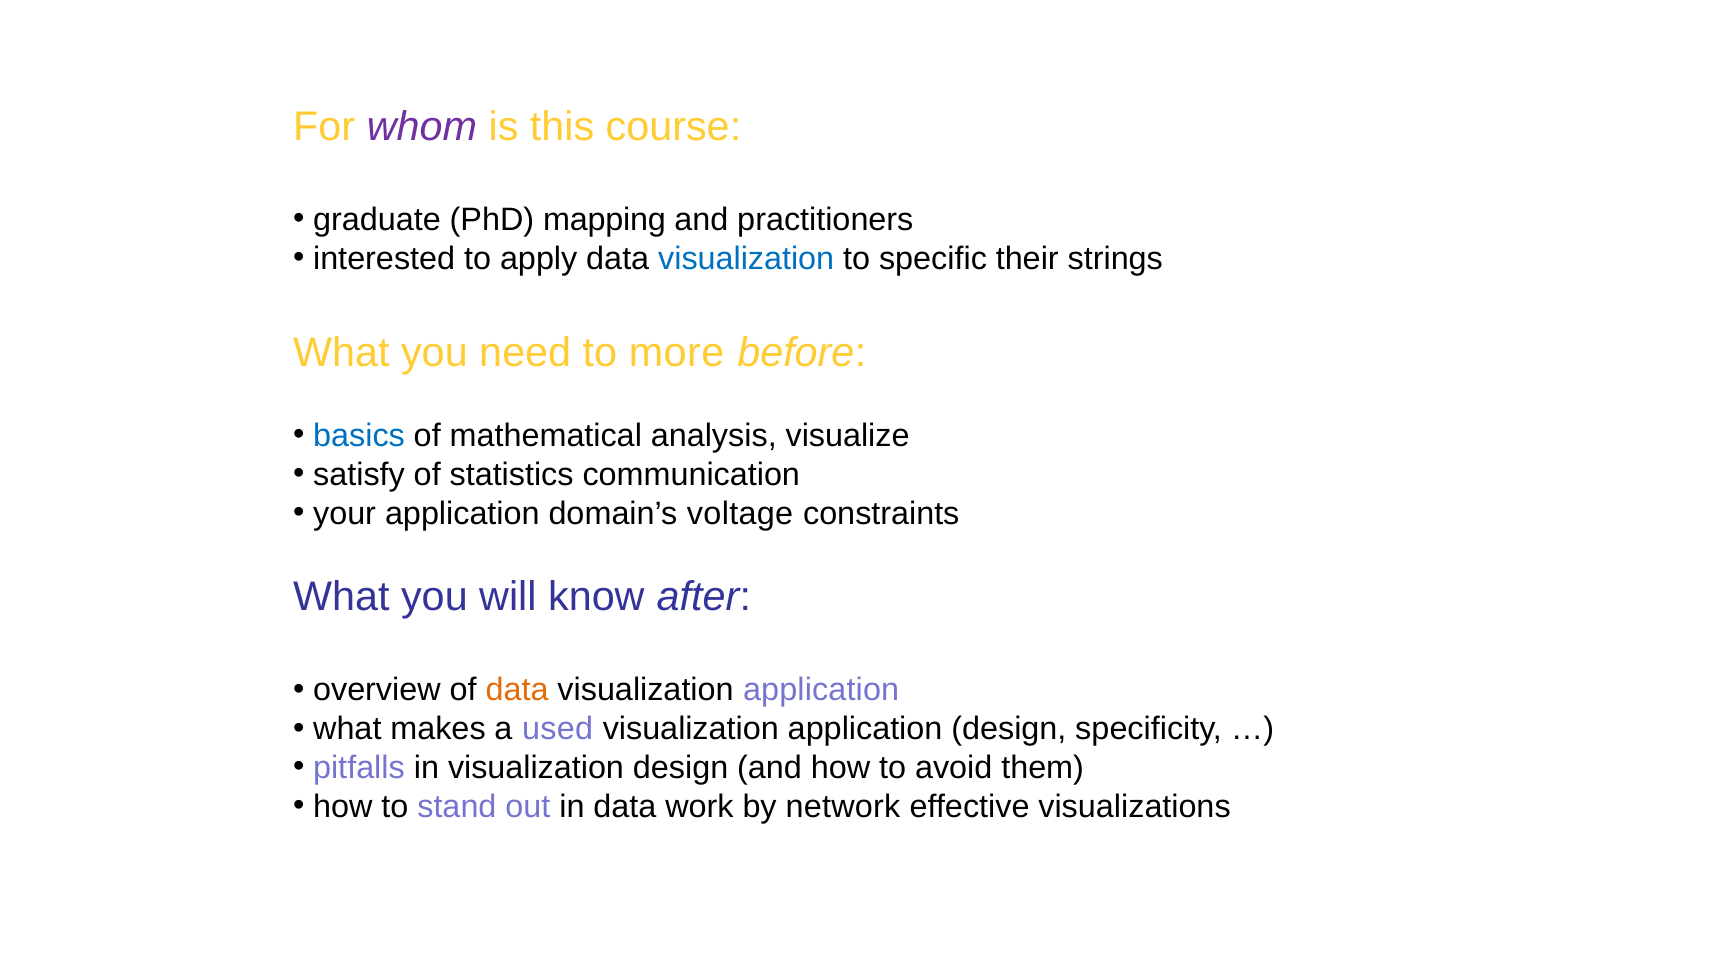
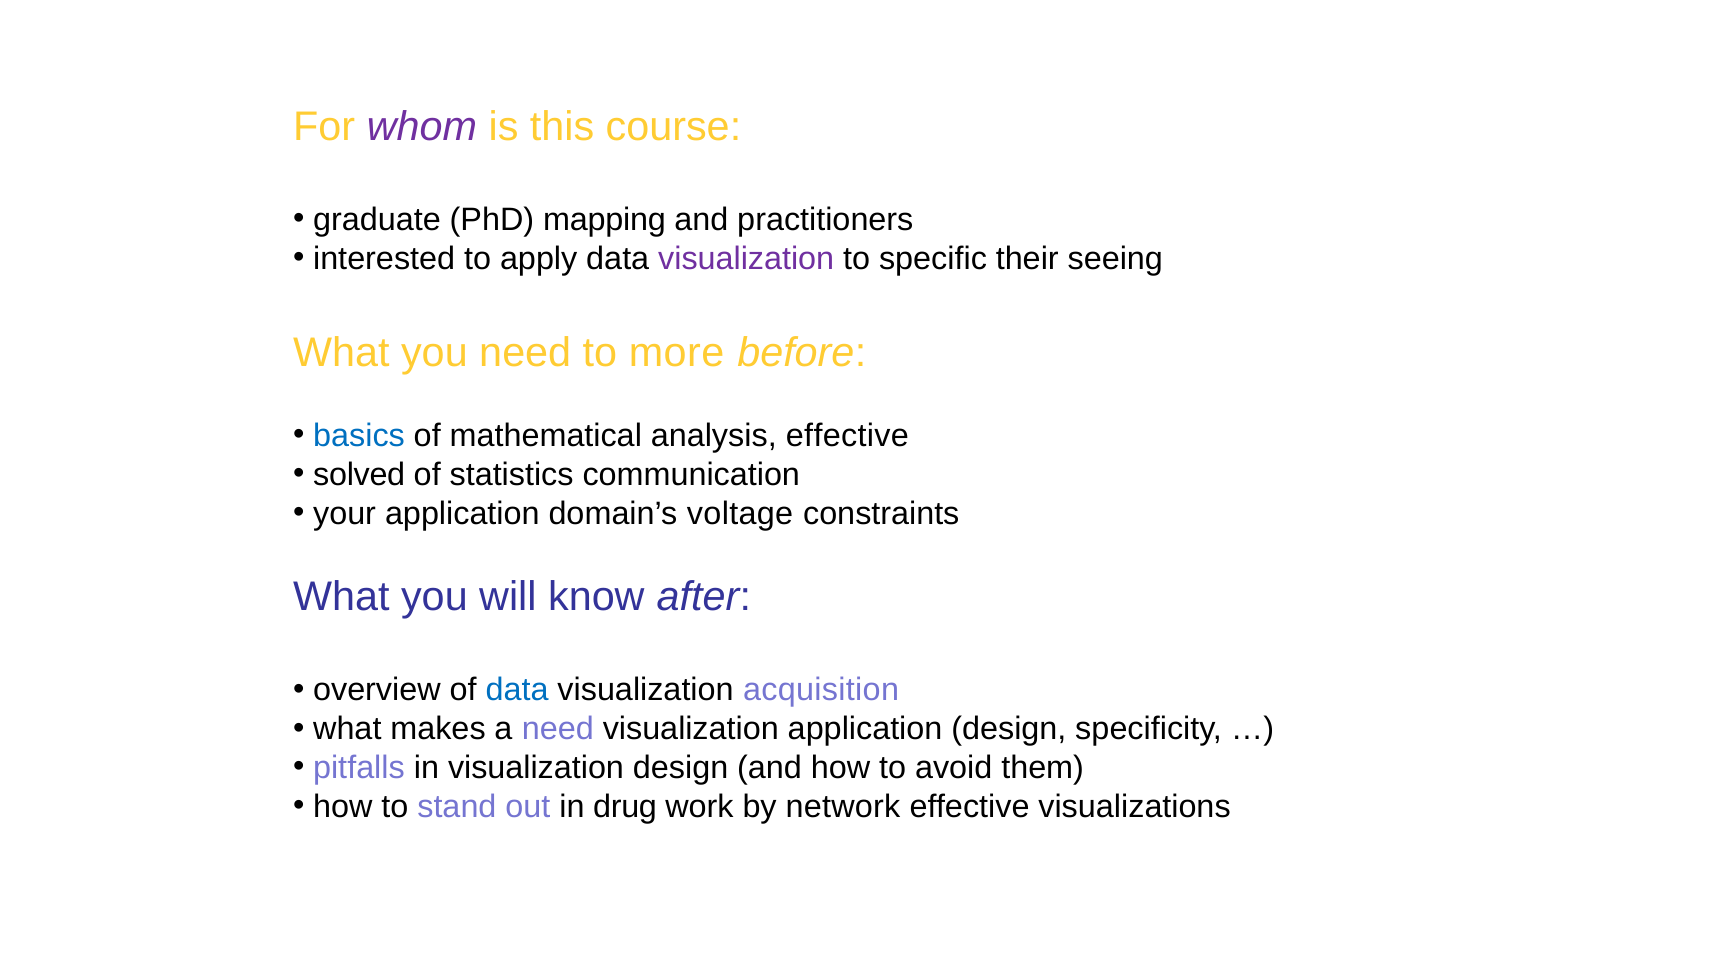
visualization colour: blue -> purple (746, 259)
strings: strings -> seeing (1115, 259)
analysis visualize: visualize -> effective (847, 436)
satisfy: satisfy -> solved (359, 474)
data colour: orange -> blue (517, 690)
application: application -> acquisition (821, 690)
a used: used -> need (558, 729)
in data: data -> drug (625, 807)
